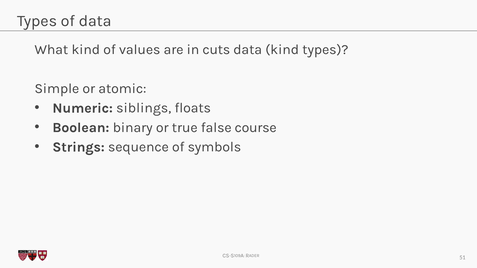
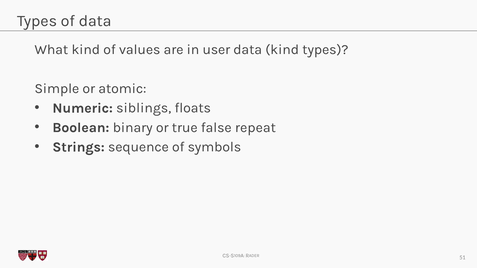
cuts: cuts -> user (216, 50)
course: course -> repeat (255, 128)
